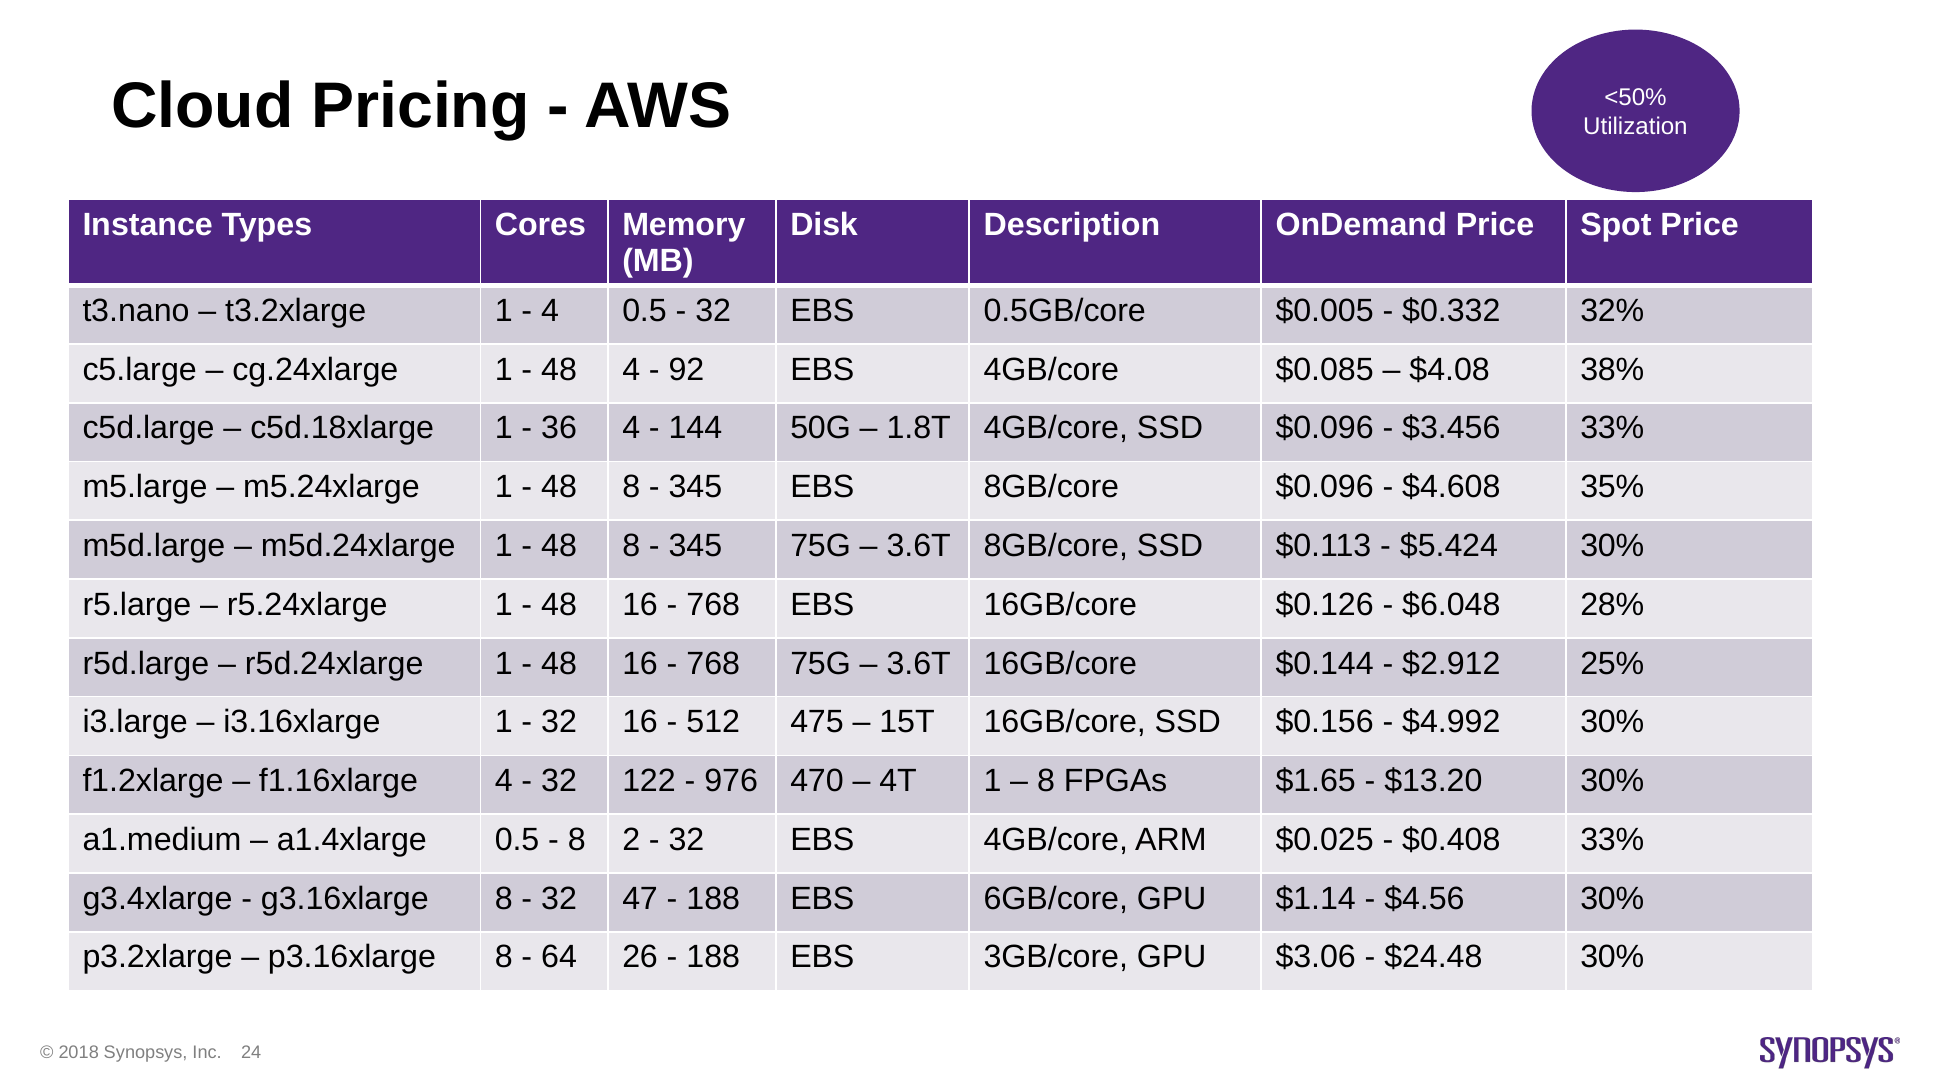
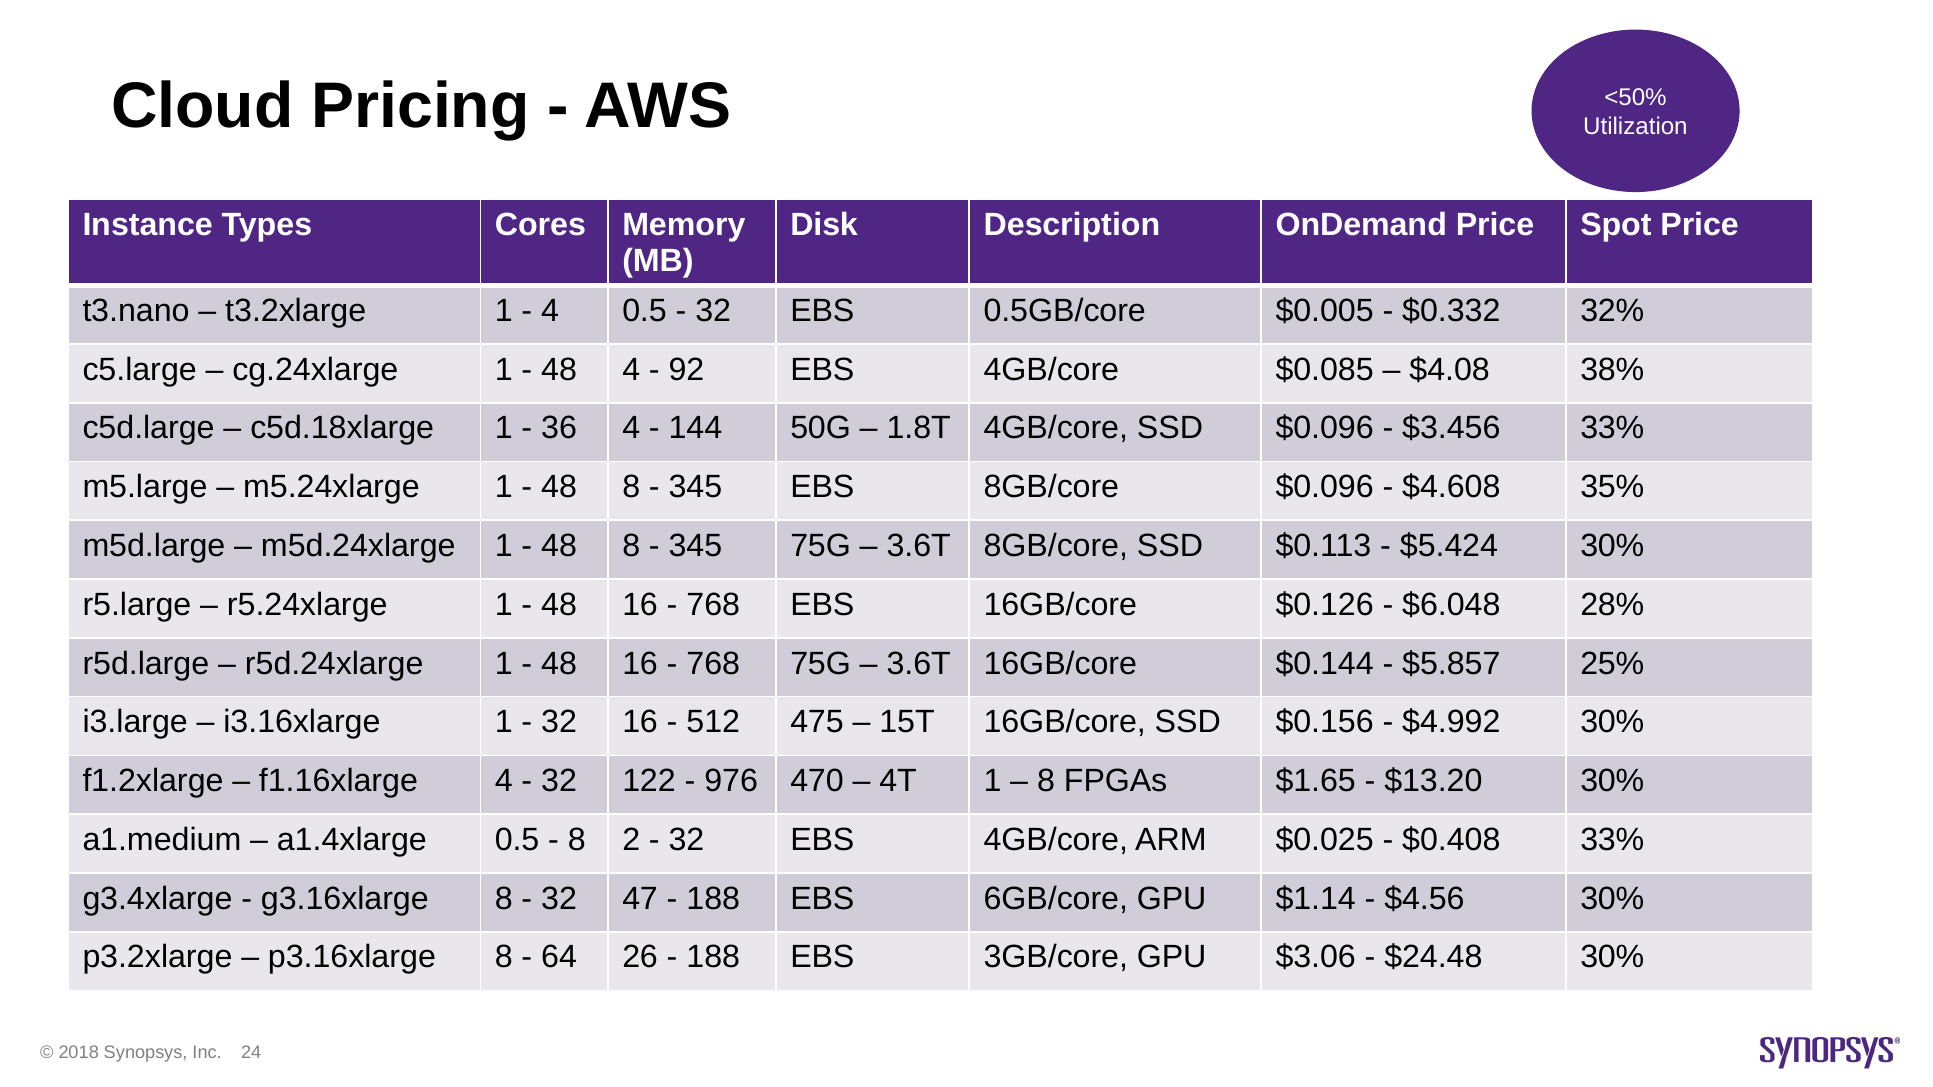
$2.912: $2.912 -> $5.857 (1451, 664)
